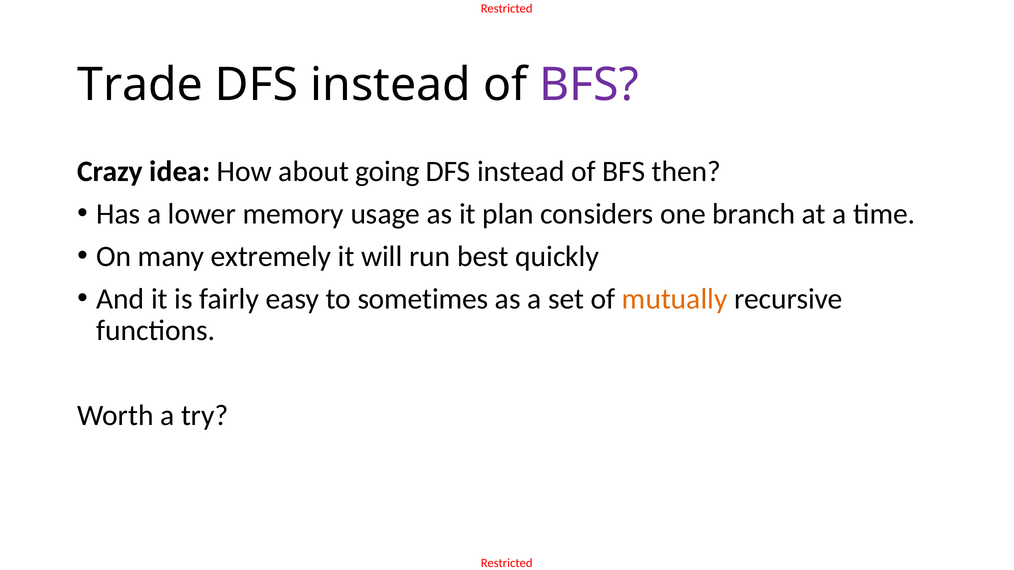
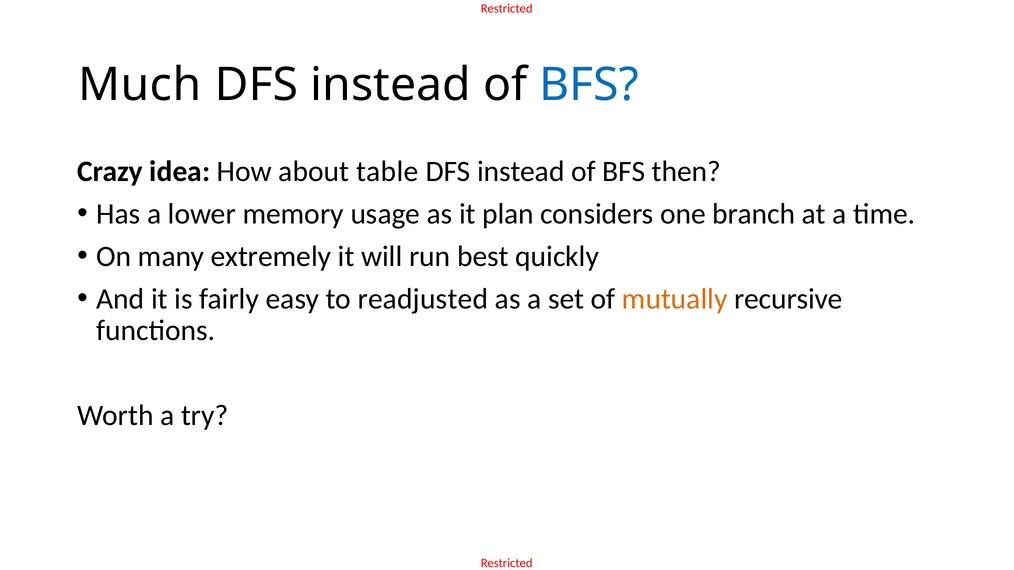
Trade: Trade -> Much (140, 85)
BFS colour: purple -> blue (589, 85)
going: going -> table (387, 171)
sometimes: sometimes -> readjusted (423, 299)
